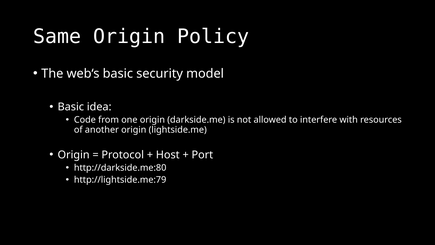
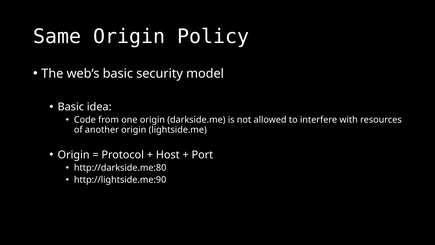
http://lightside.me:79: http://lightside.me:79 -> http://lightside.me:90 (120, 180)
